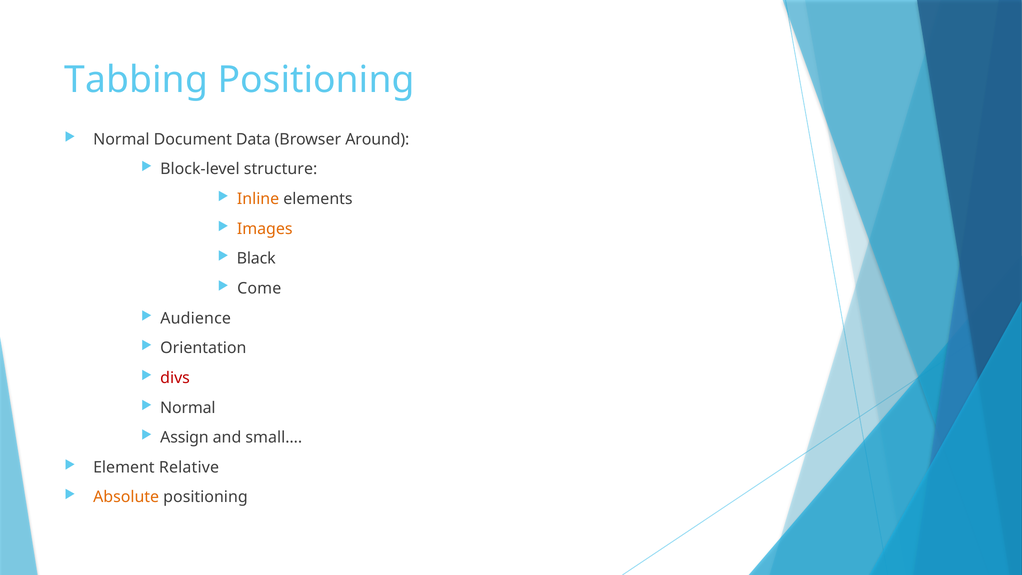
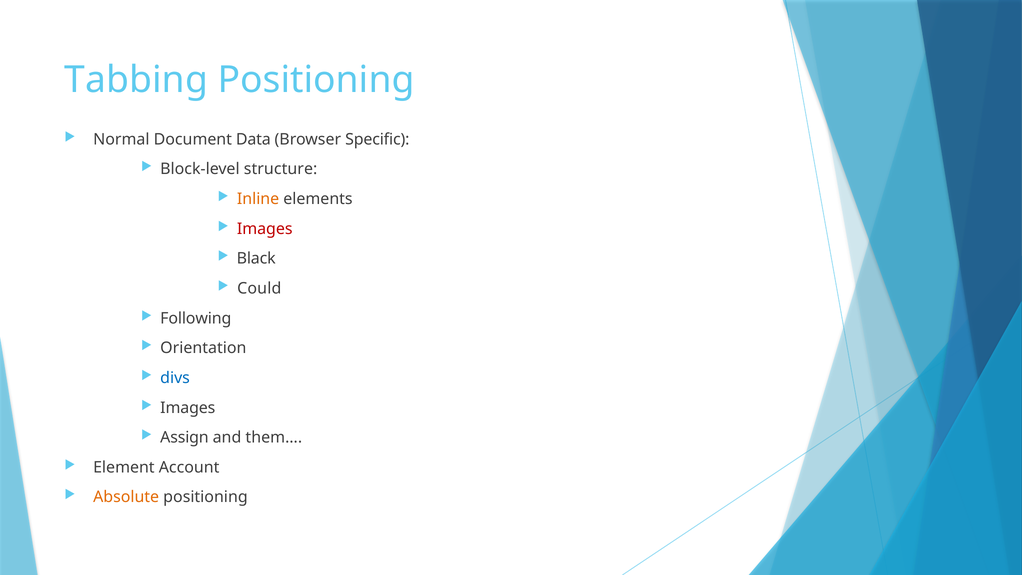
Around: Around -> Specific (377, 139)
Images colour: orange -> red (265, 229)
Come: Come -> Could (259, 288)
Audience: Audience -> Following (196, 318)
divs colour: red -> blue (175, 378)
Normal: Normal -> Images (188, 408)
small…: small… -> them… (274, 437)
Relative: Relative -> Account (189, 467)
